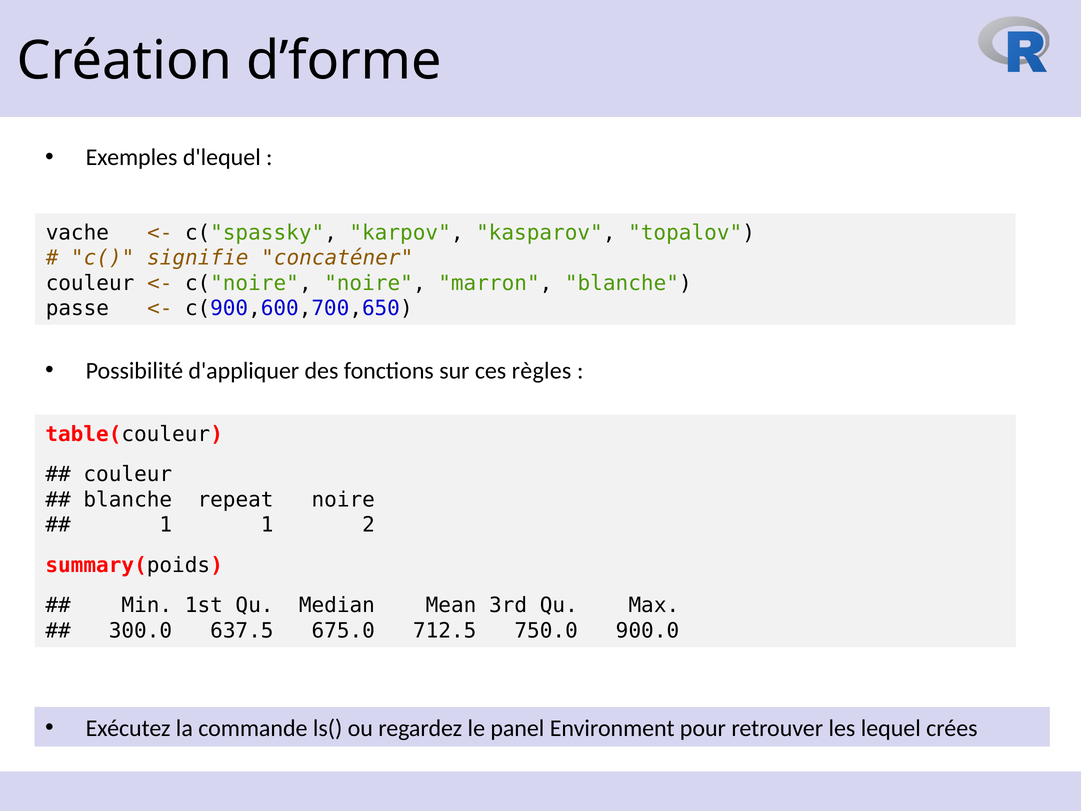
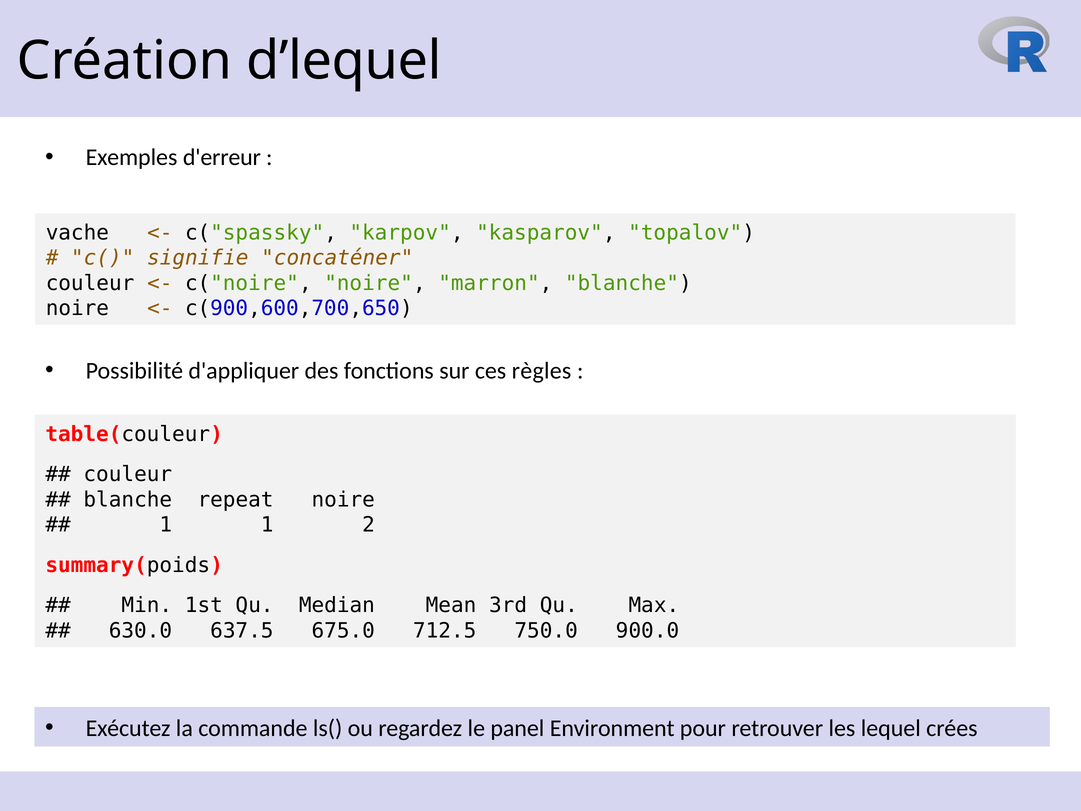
d’forme: d’forme -> d’lequel (344, 61)
d'lequel: d'lequel -> d'erreur (222, 157)
passe: passe -> noire (77, 308)
300.0: 300.0 -> 630.0 (140, 631)
